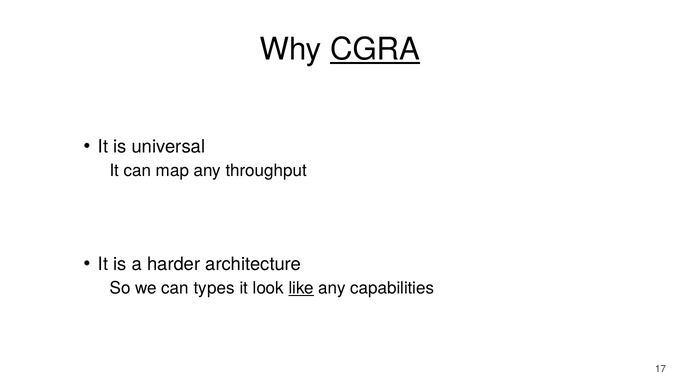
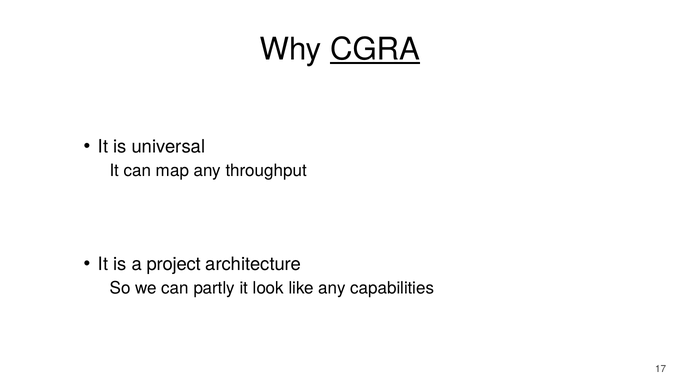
harder: harder -> project (174, 264)
types: types -> partly (214, 288)
like underline: present -> none (301, 288)
